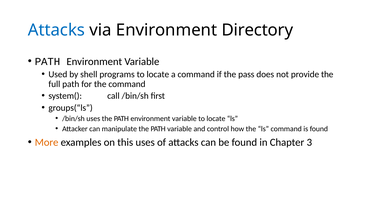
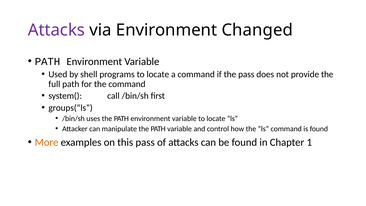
Attacks colour: blue -> purple (56, 30)
Directory: Directory -> Changed (257, 30)
this uses: uses -> pass (145, 142)
3: 3 -> 1 (309, 142)
